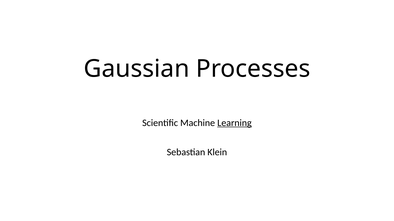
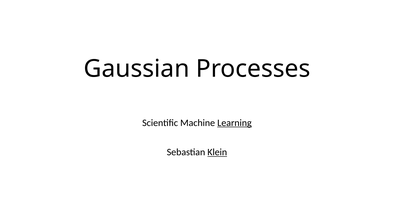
Klein underline: none -> present (217, 153)
